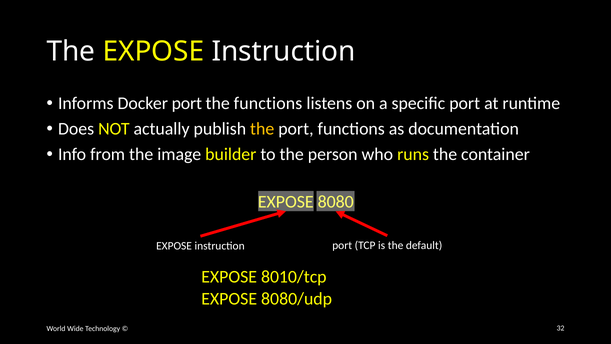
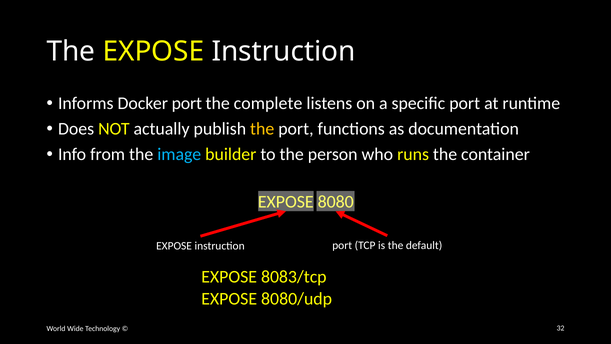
the functions: functions -> complete (268, 103)
image colour: white -> light blue (179, 154)
8010/tcp: 8010/tcp -> 8083/tcp (294, 277)
